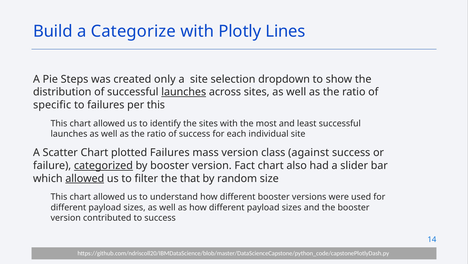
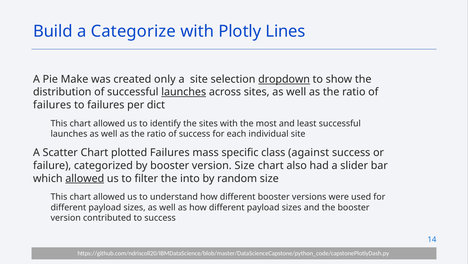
Steps: Steps -> Make (75, 79)
dropdown underline: none -> present (284, 79)
specific: specific -> failures (52, 105)
per this: this -> dict (156, 105)
mass version: version -> specific (240, 152)
categorized underline: present -> none (103, 165)
version Fact: Fact -> Size (245, 165)
that: that -> into (190, 178)
